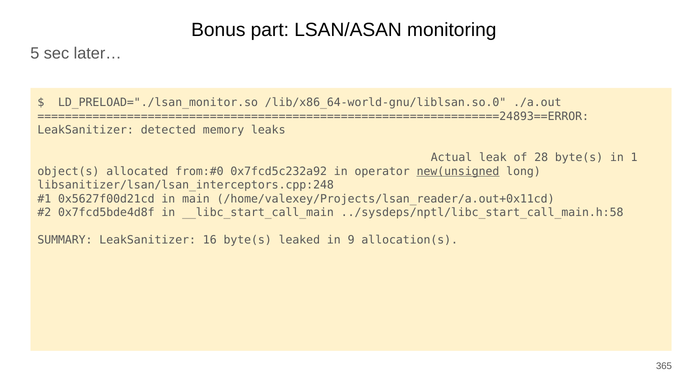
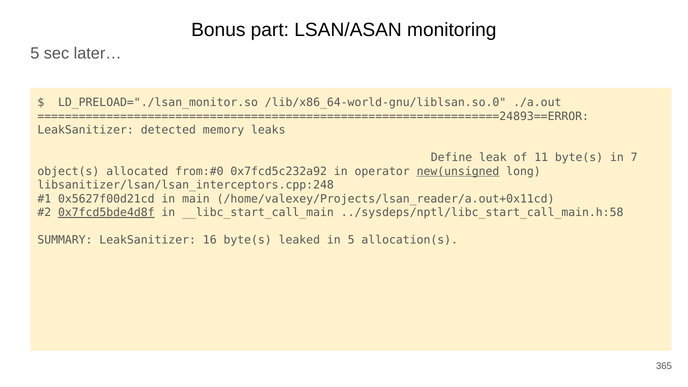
Actual: Actual -> Define (452, 158)
28: 28 -> 11 (541, 158)
1: 1 -> 7 (634, 158)
0x7fcd5bde4d8f underline: none -> present (106, 213)
in 9: 9 -> 5 (351, 240)
